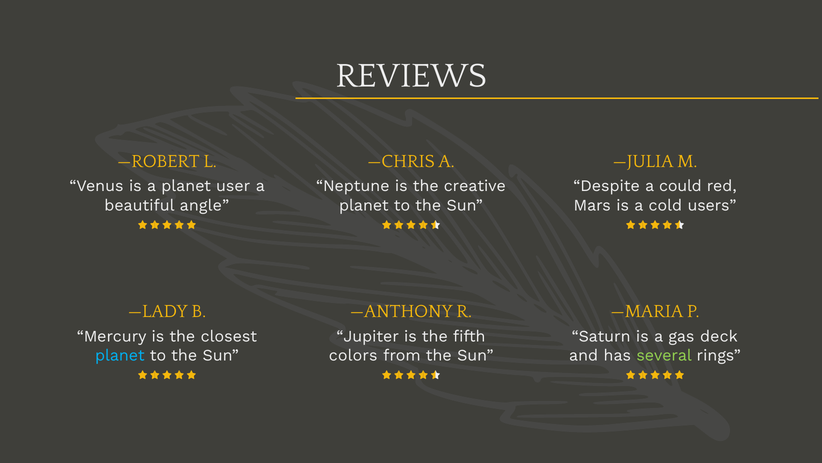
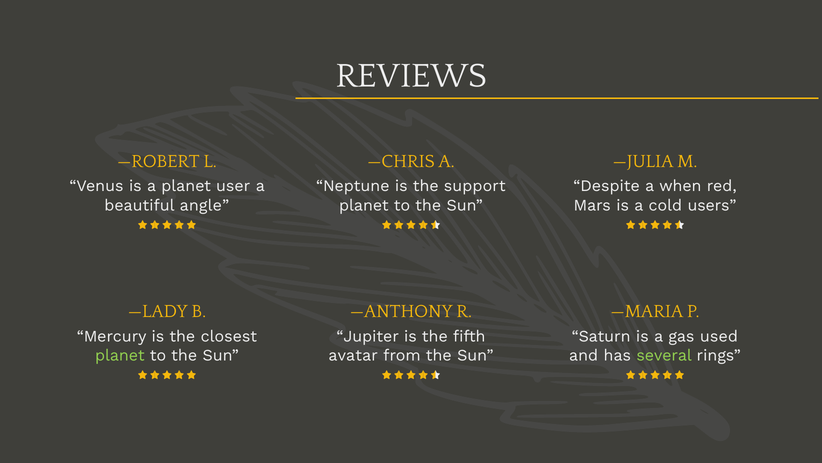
creative: creative -> support (475, 186)
could: could -> when (680, 186)
deck: deck -> used (719, 336)
planet colour: light blue -> light green (120, 355)
colors: colors -> avatar (353, 355)
